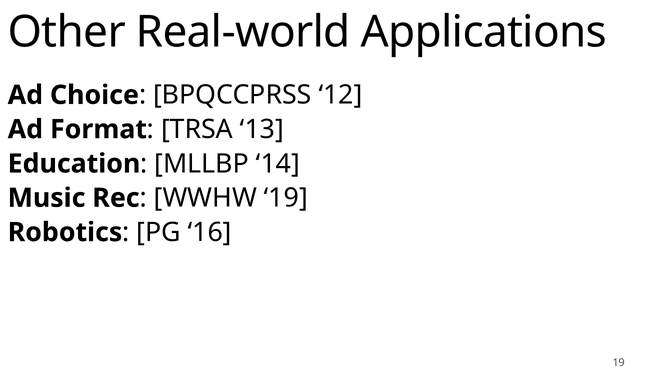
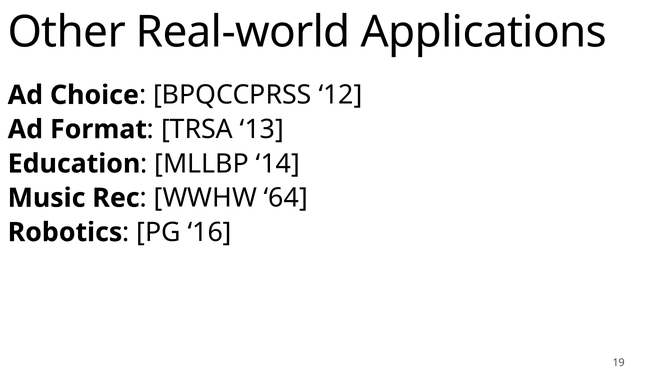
WWHW 19: 19 -> 64 (286, 198)
